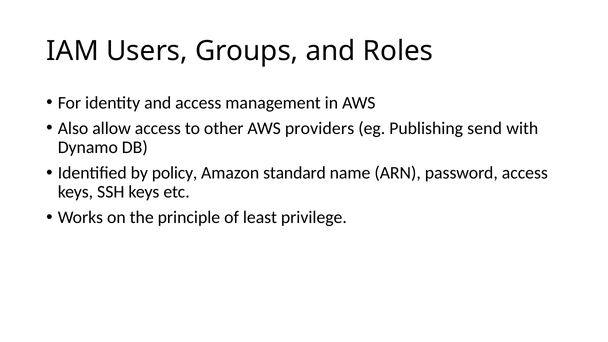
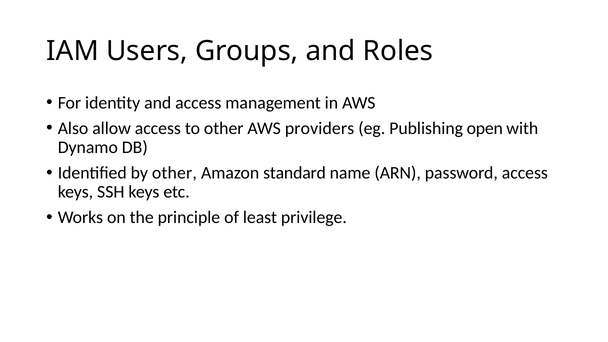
send: send -> open (485, 128)
by policy: policy -> other (174, 173)
